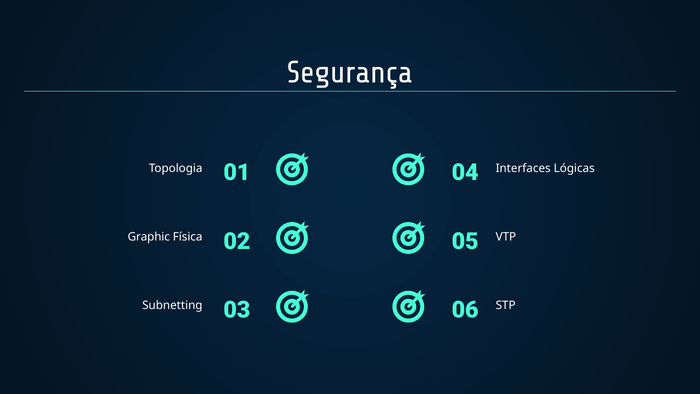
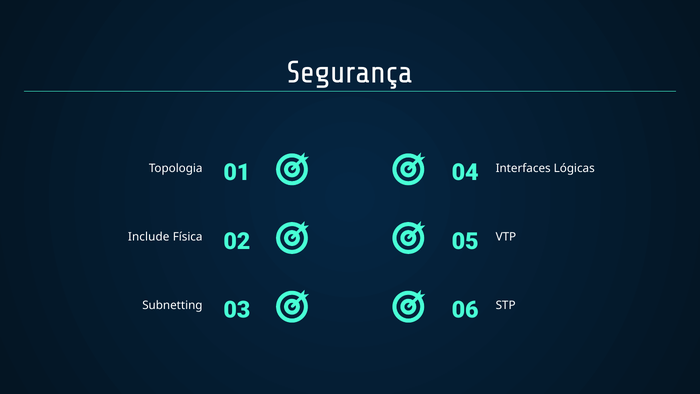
Graphic: Graphic -> Include (149, 237)
